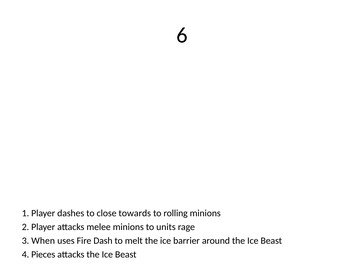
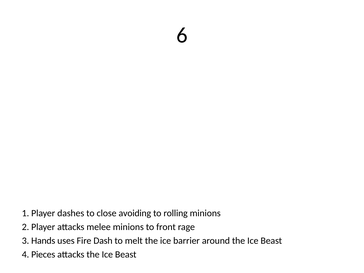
towards: towards -> avoiding (135, 213)
units: units -> front (166, 227)
When: When -> Hands (43, 241)
